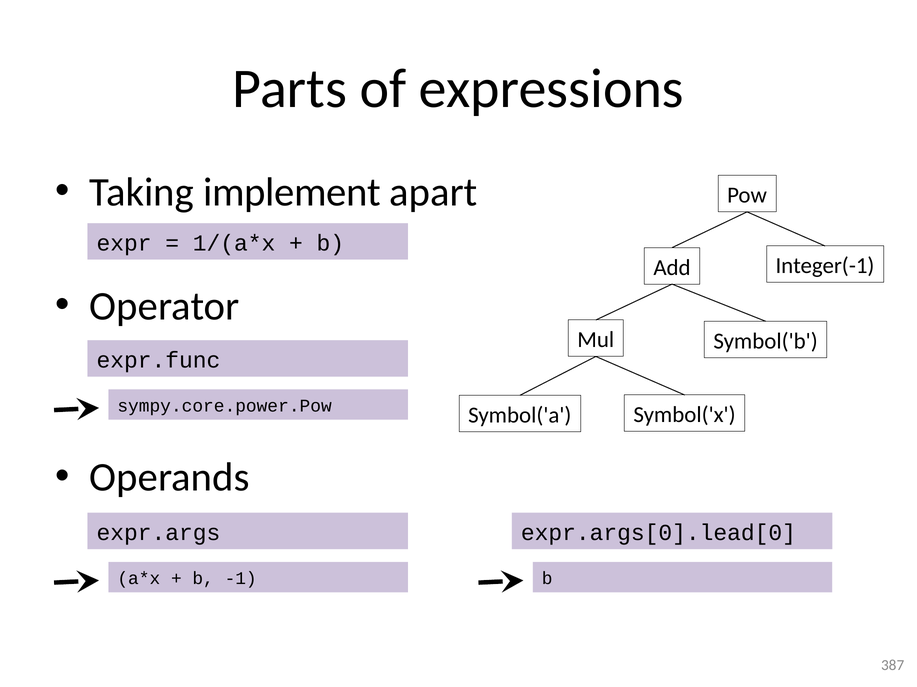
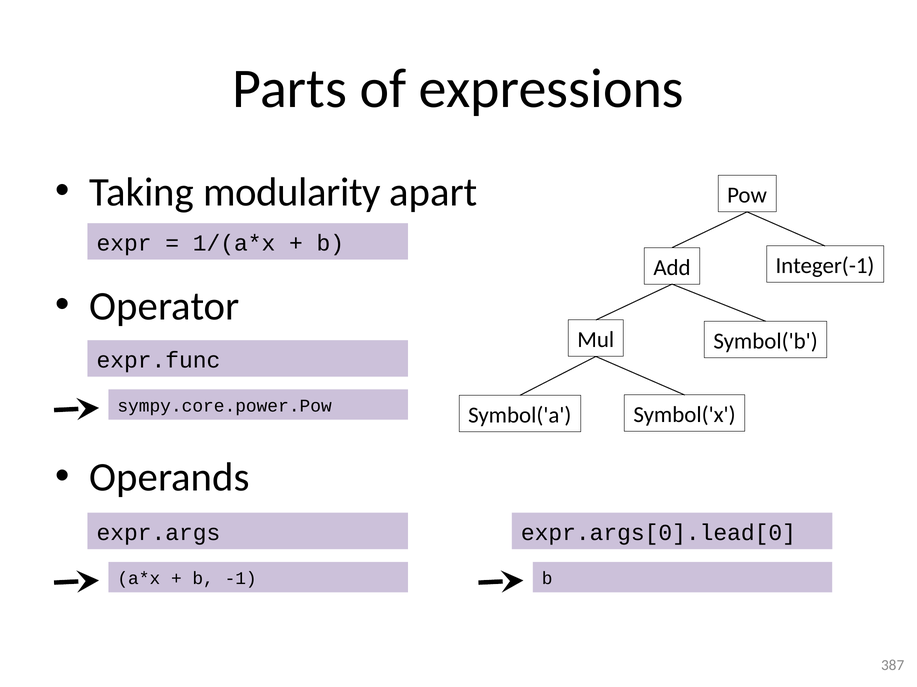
implement: implement -> modularity (292, 192)
